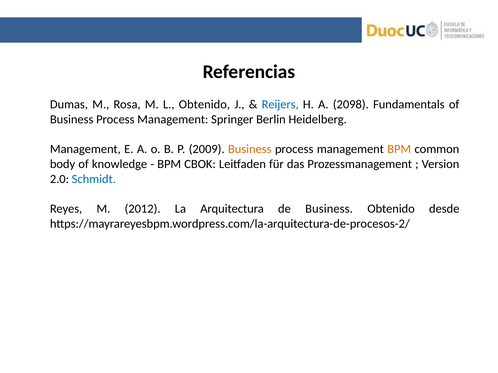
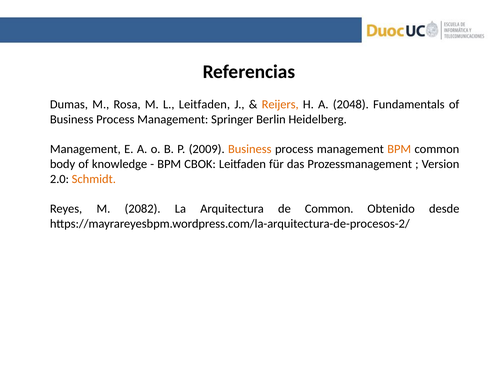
L Obtenido: Obtenido -> Leitfaden (204, 104)
Reijers colour: blue -> orange (280, 104)
2098: 2098 -> 2048 (351, 104)
Schmidt colour: blue -> orange (94, 179)
2012: 2012 -> 2082 (143, 209)
de Business: Business -> Common (329, 209)
